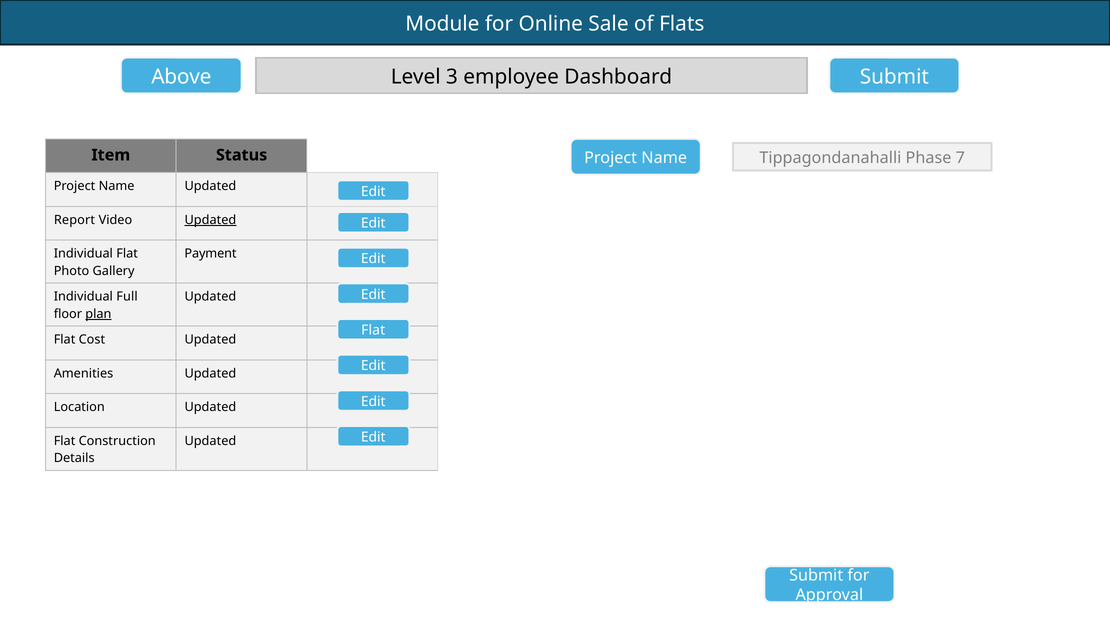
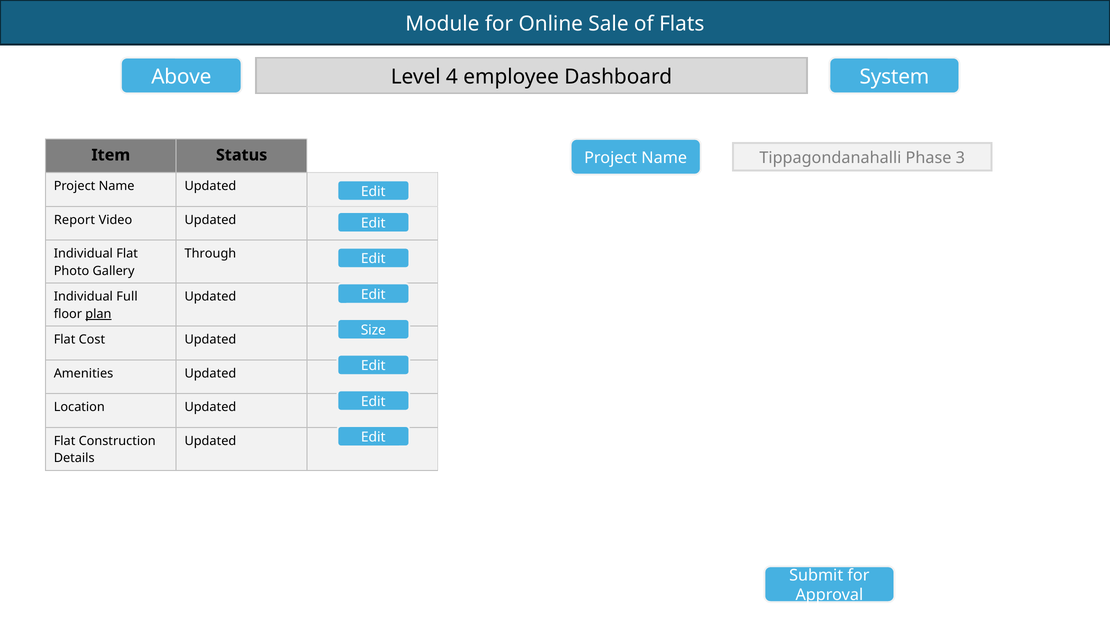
3: 3 -> 4 (452, 77)
Submit: Submit -> System (894, 77)
7: 7 -> 3 (960, 158)
Updated underline: present -> none (210, 220)
Payment: Payment -> Through (210, 254)
Flat: Flat -> Size (373, 330)
